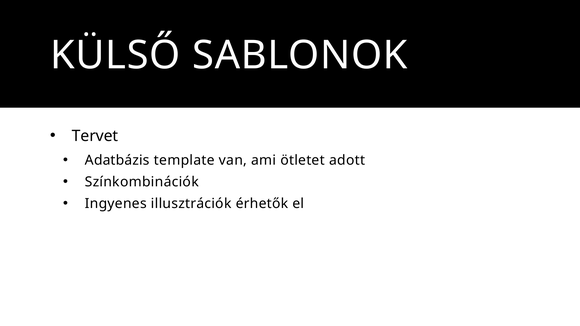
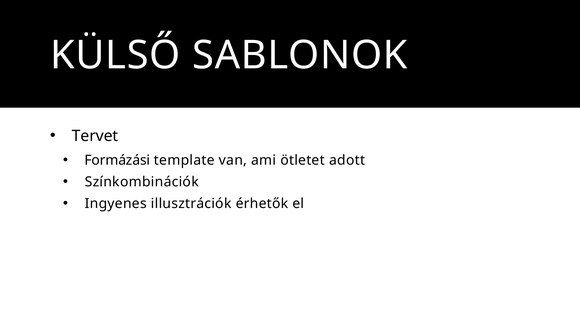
Adatbázis: Adatbázis -> Formázási (117, 160)
